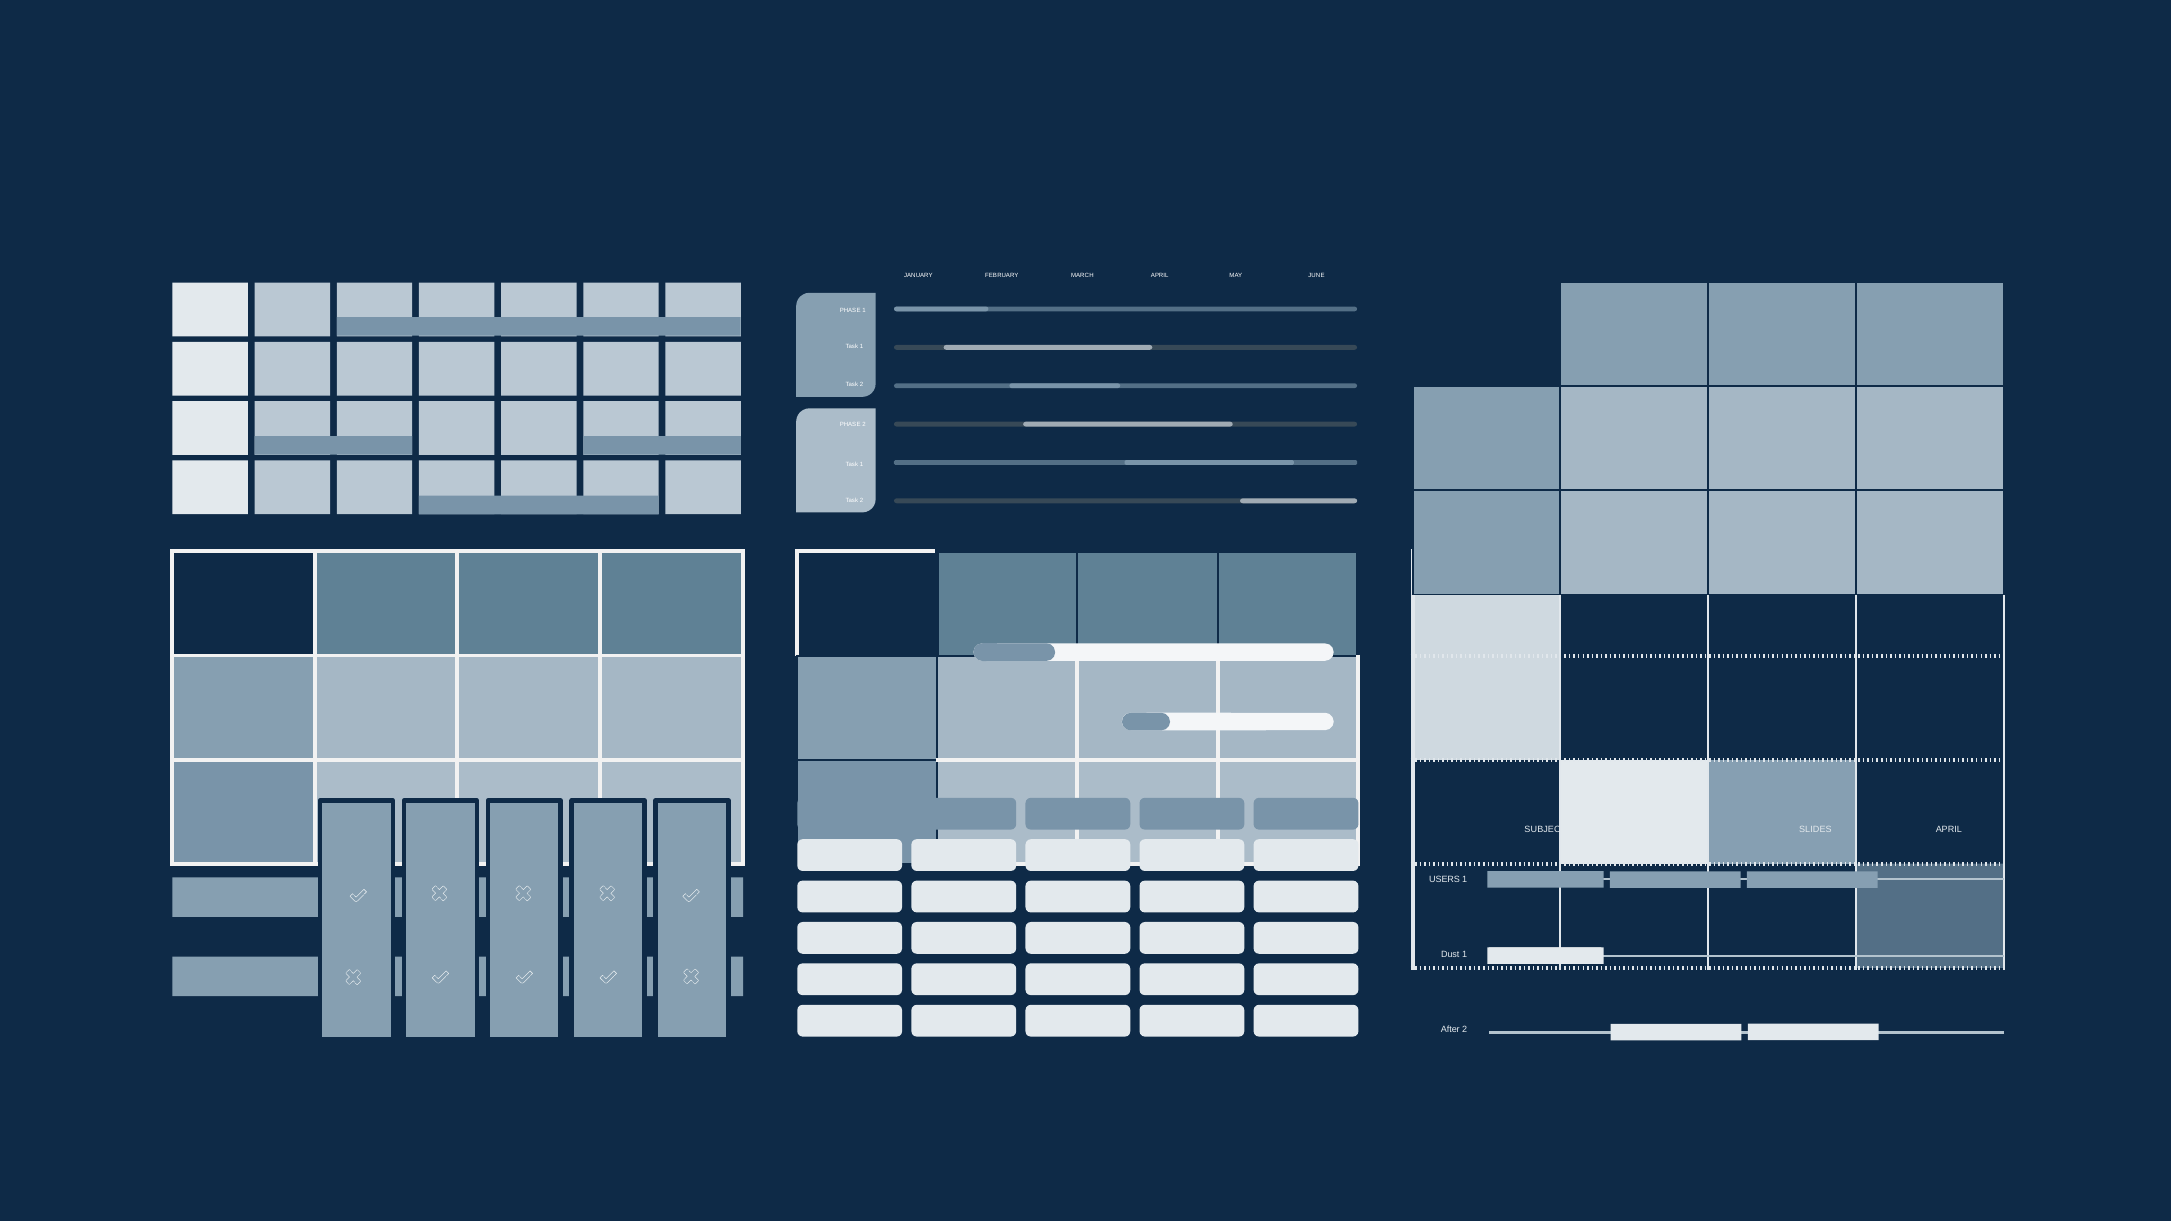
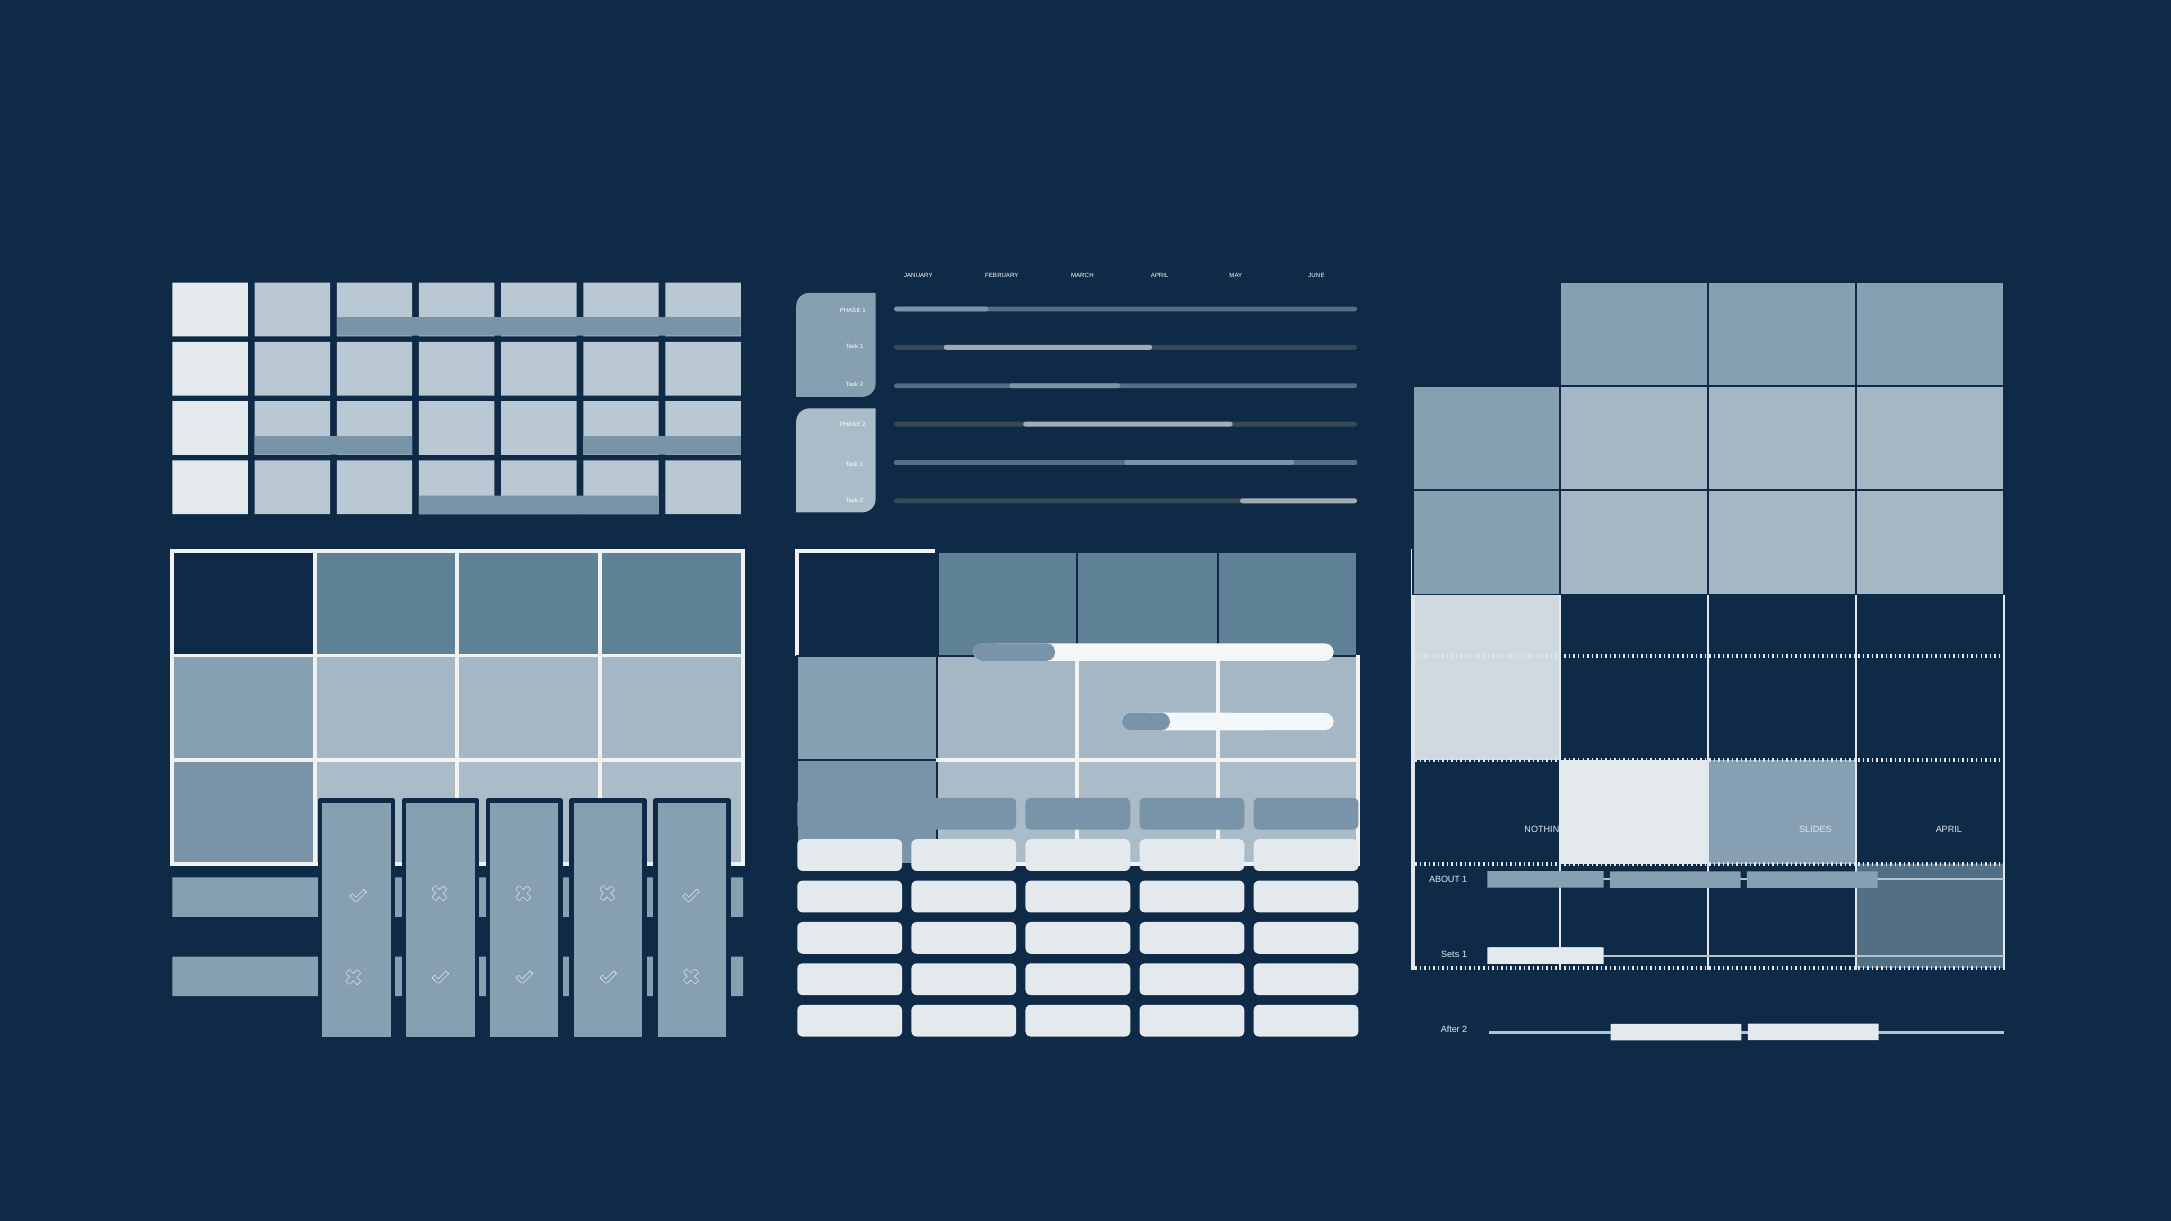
SUBJECT: SUBJECT -> NOTHING (1545, 830)
USERS: USERS -> ABOUT (1445, 880)
Dust: Dust -> Sets (1450, 955)
